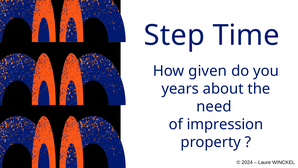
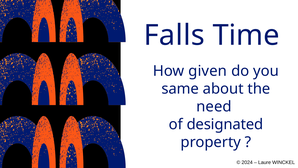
Step: Step -> Falls (174, 35)
years: years -> same (180, 89)
impression: impression -> designated (225, 124)
